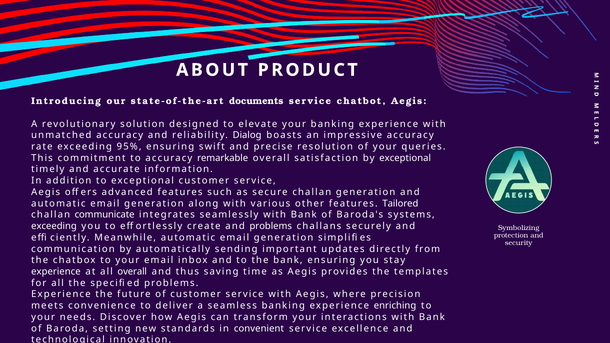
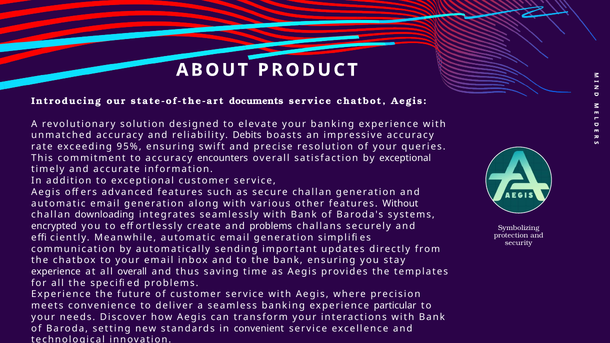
Dialog: Dialog -> Debits (247, 135)
remarkable: remarkable -> encounters (223, 158)
Tailored: Tailored -> Without (400, 204)
communicate: communicate -> downloading (104, 215)
exceeding: exceeding -> encrypted (54, 226)
enriching: enriching -> particular (395, 306)
